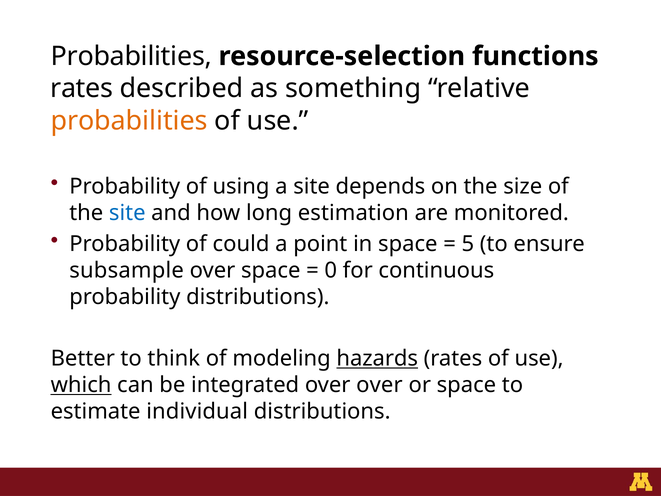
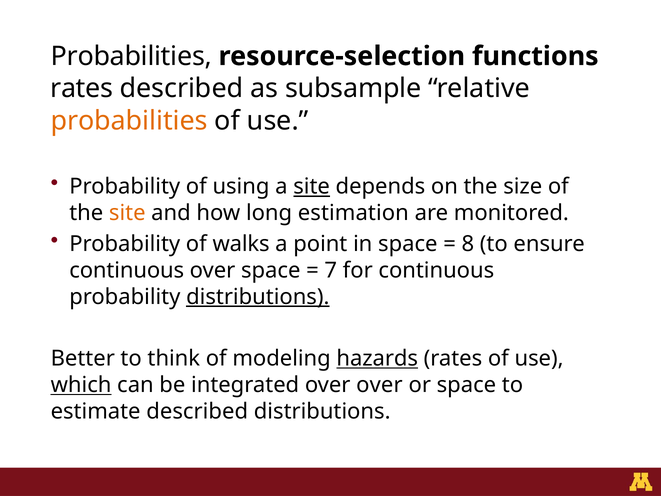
something: something -> subsample (353, 89)
site underline: none -> present (312, 187)
site colour: blue -> orange (127, 213)
could: could -> walks (241, 244)
5: 5 -> 8 (468, 244)
subsample: subsample -> continuous (127, 270)
0: 0 -> 7 (331, 270)
distributions underline: none -> present (258, 297)
estimate individual: individual -> described (197, 411)
